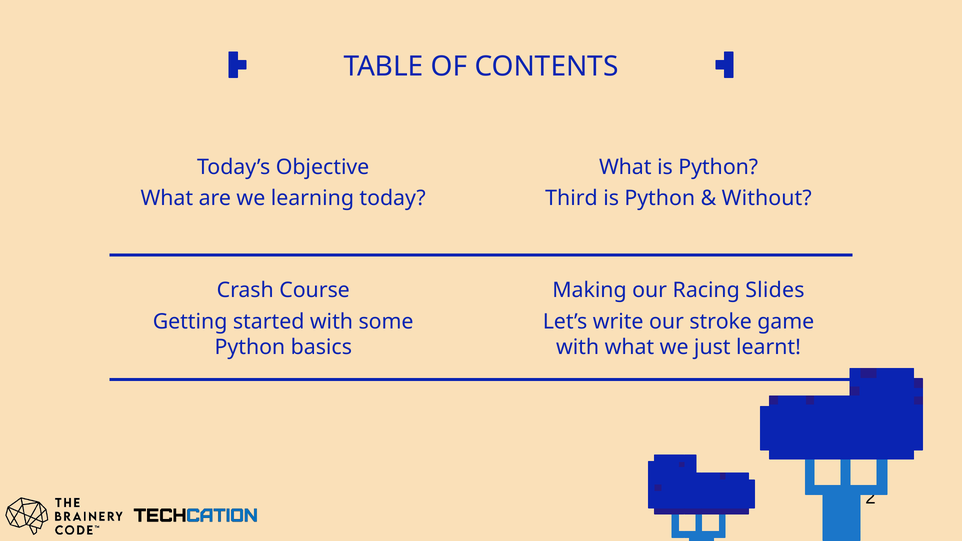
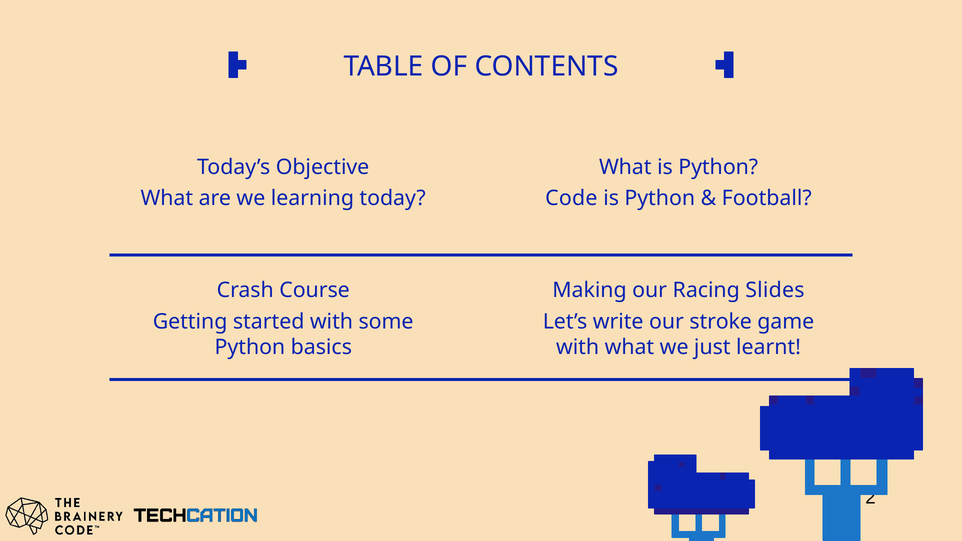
Third: Third -> Code (571, 198)
Without: Without -> Football (767, 198)
